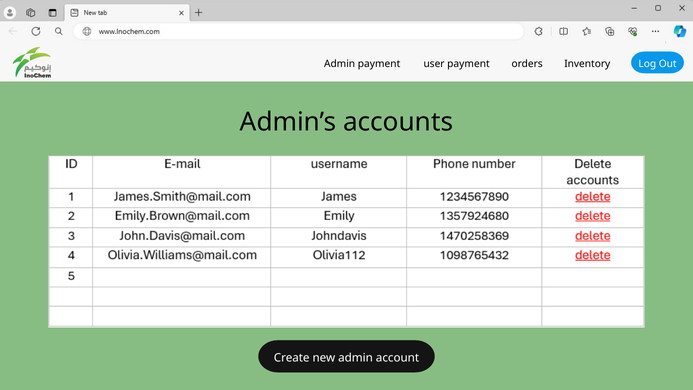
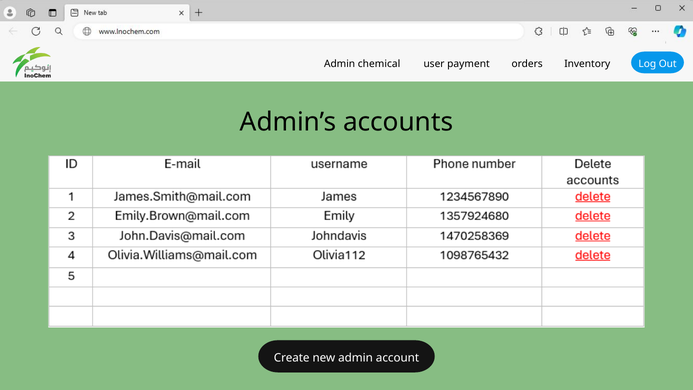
Admin payment: payment -> chemical (379, 64)
